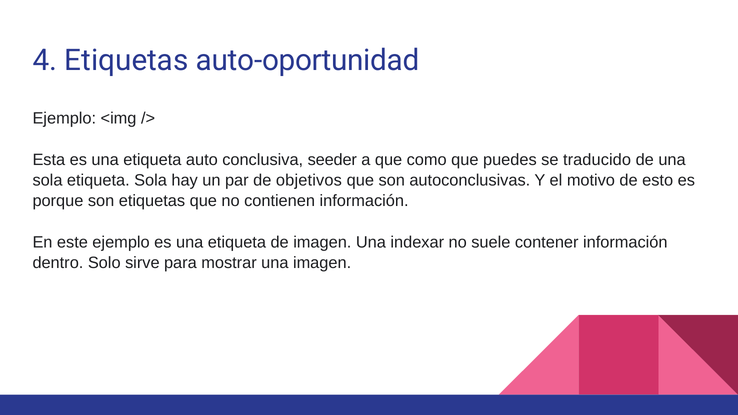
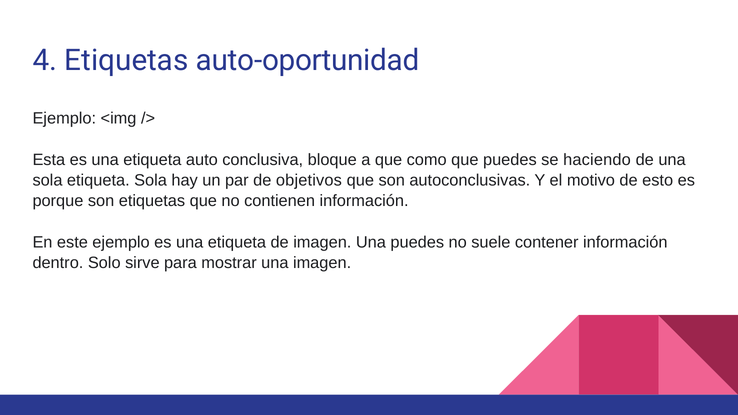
seeder: seeder -> bloque (332, 160)
traducido: traducido -> haciendo (597, 160)
Una indexar: indexar -> puedes (417, 242)
